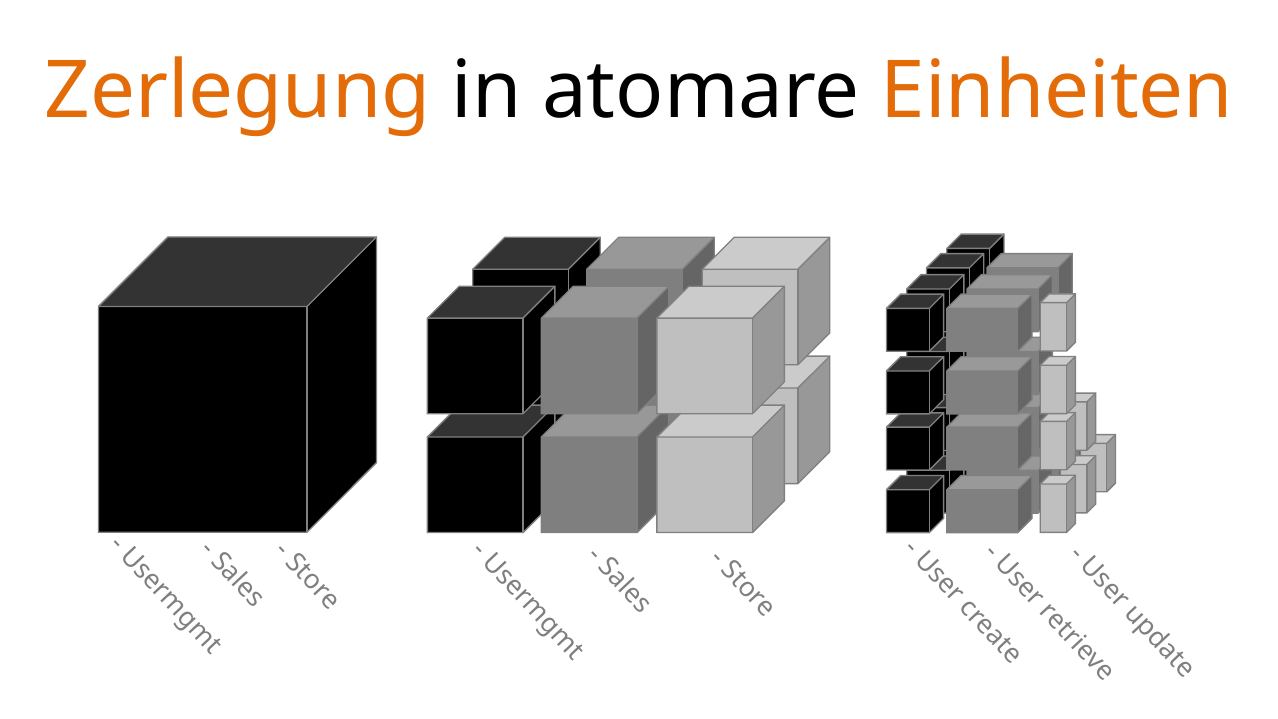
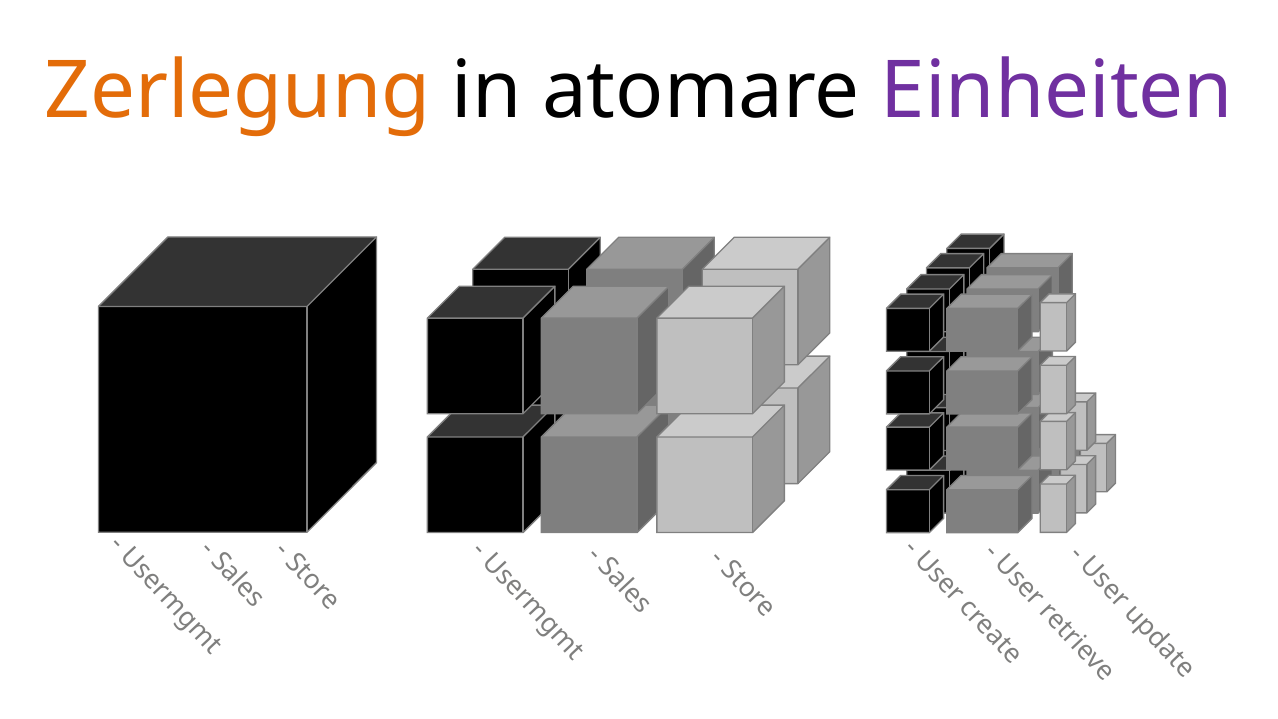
Einheiten colour: orange -> purple (1057, 91)
